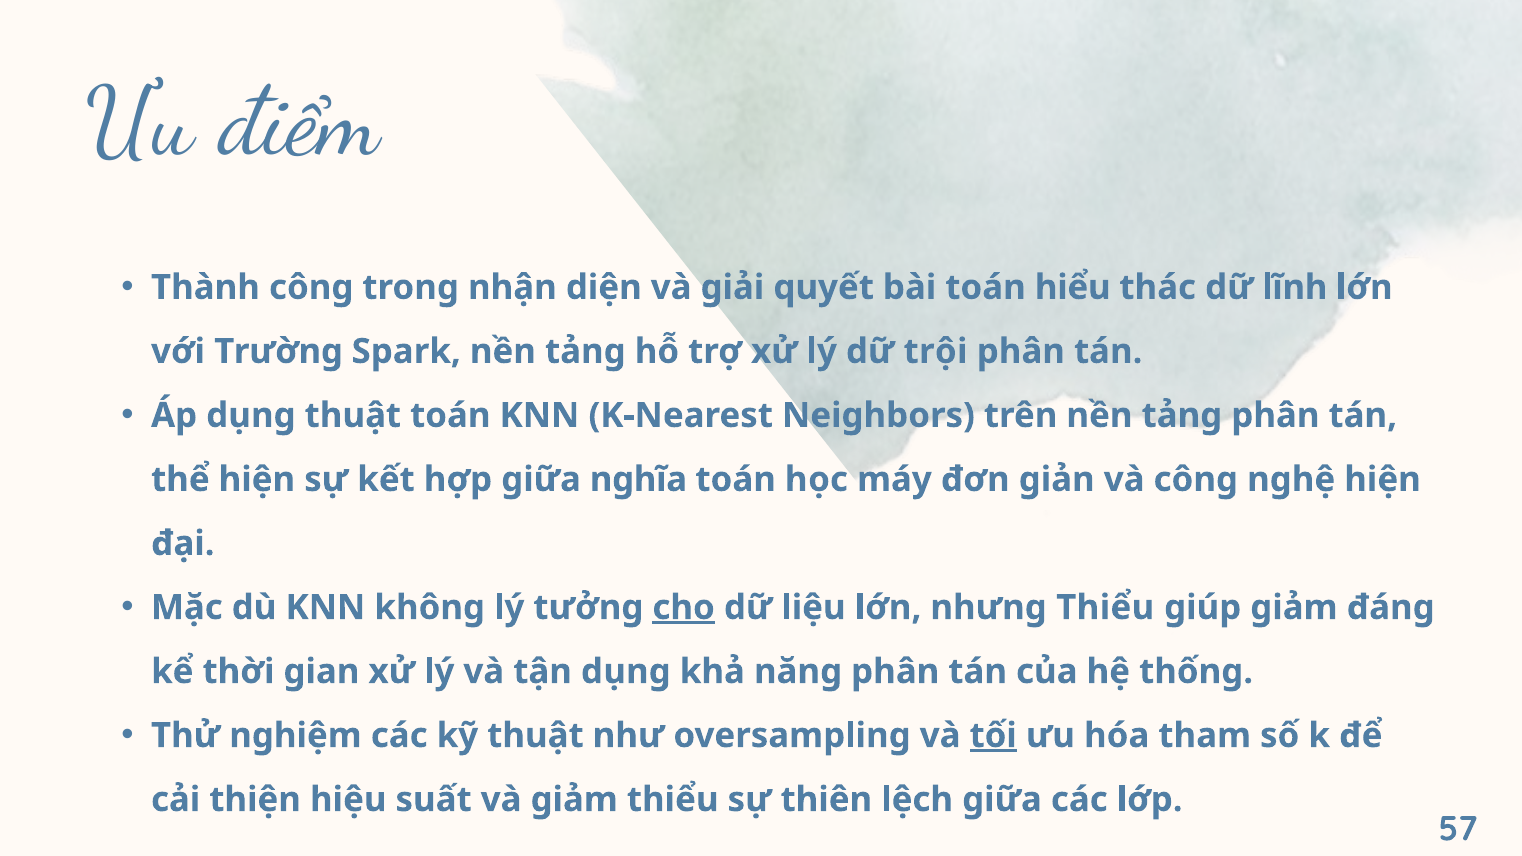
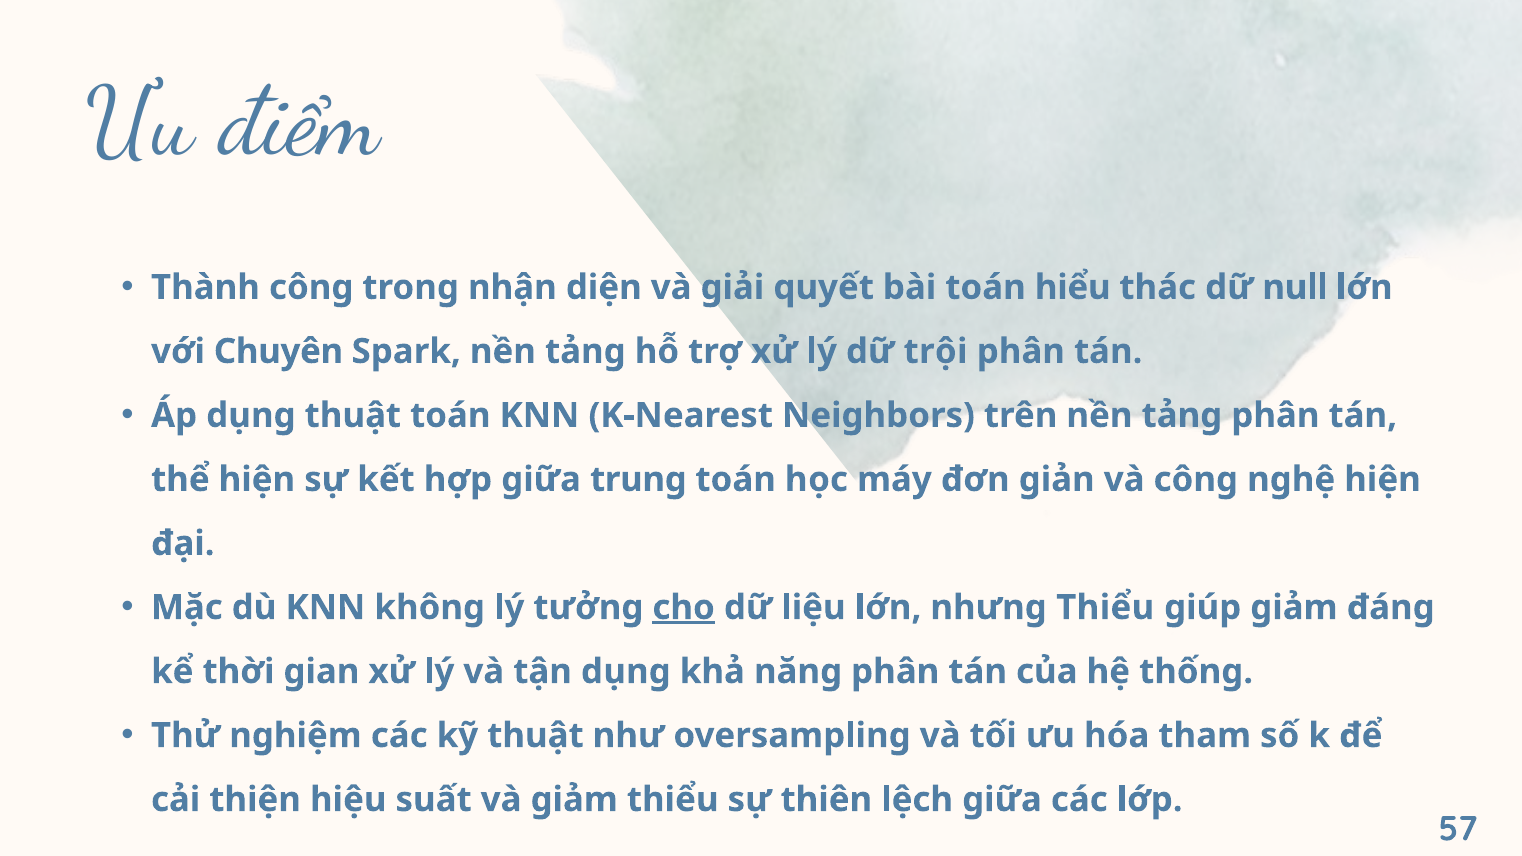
lĩnh: lĩnh -> null (1295, 287)
Trường: Trường -> Chuyên (278, 351)
nghĩa: nghĩa -> trung (638, 480)
tối underline: present -> none (993, 736)
